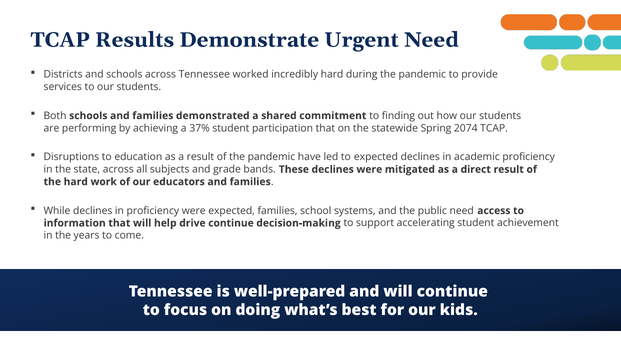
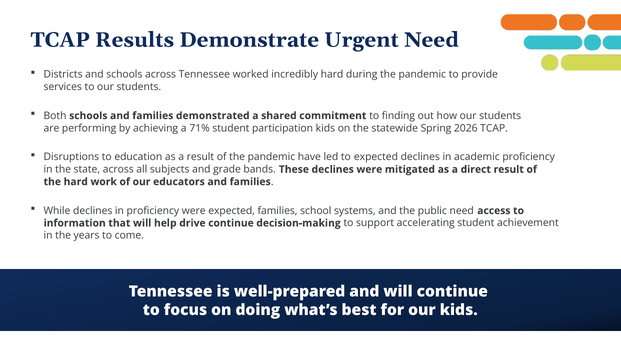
37%: 37% -> 71% (200, 128)
participation that: that -> kids (325, 128)
2074: 2074 -> 2026 (466, 128)
